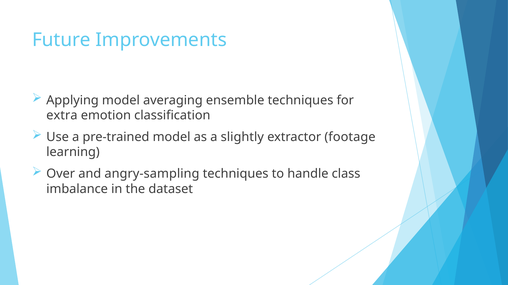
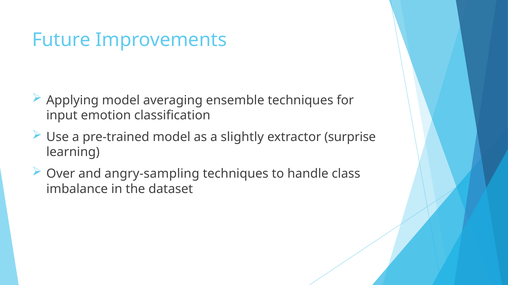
extra: extra -> input (62, 116)
footage: footage -> surprise (350, 137)
